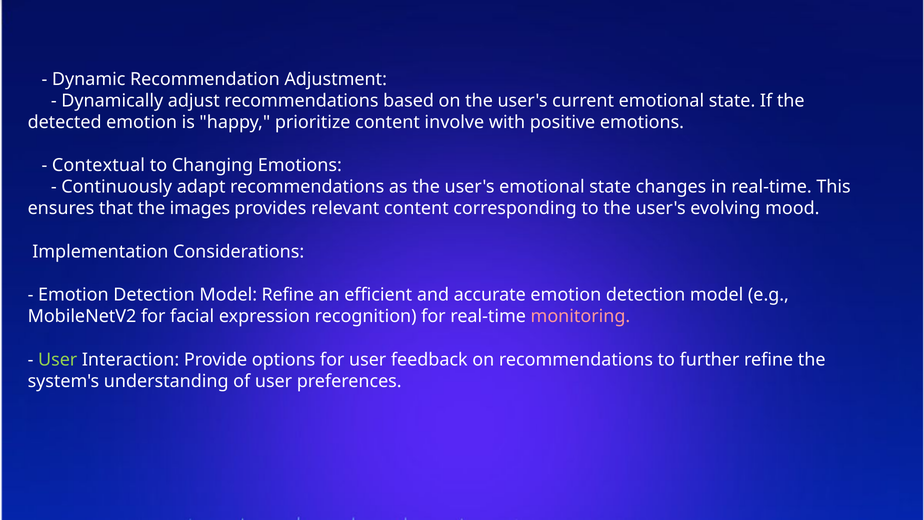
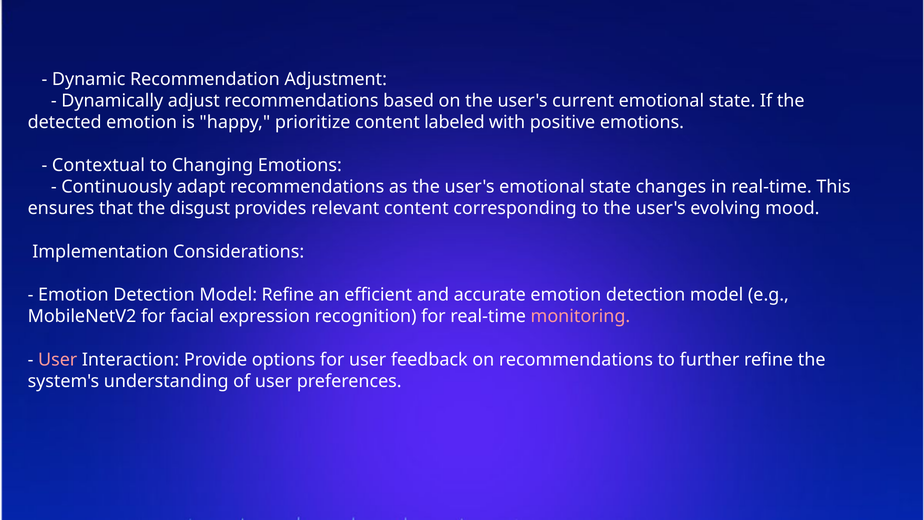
involve: involve -> labeled (454, 122)
images: images -> disgust (200, 208)
User colour: light green -> pink (58, 359)
